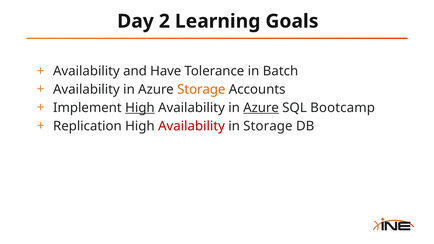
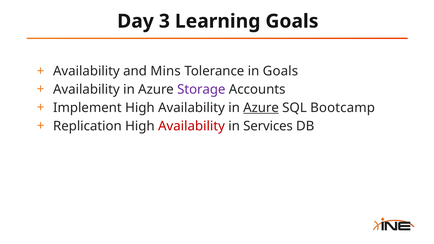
2: 2 -> 3 (164, 21)
Have: Have -> Mins (166, 71)
in Batch: Batch -> Goals (280, 71)
Storage colour: orange -> purple (201, 89)
High underline: present -> none (140, 108)
in Storage: Storage -> Services (268, 126)
